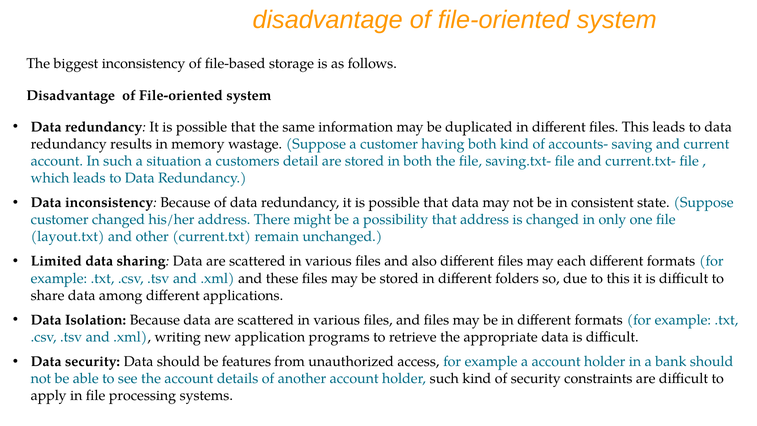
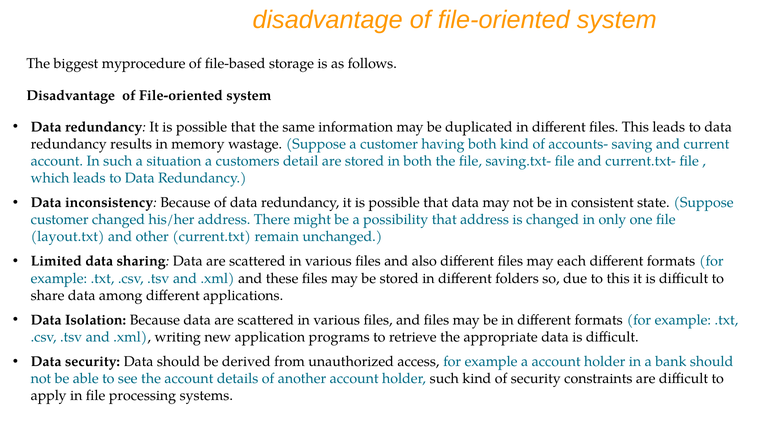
biggest inconsistency: inconsistency -> myprocedure (144, 64)
features: features -> derived (246, 361)
